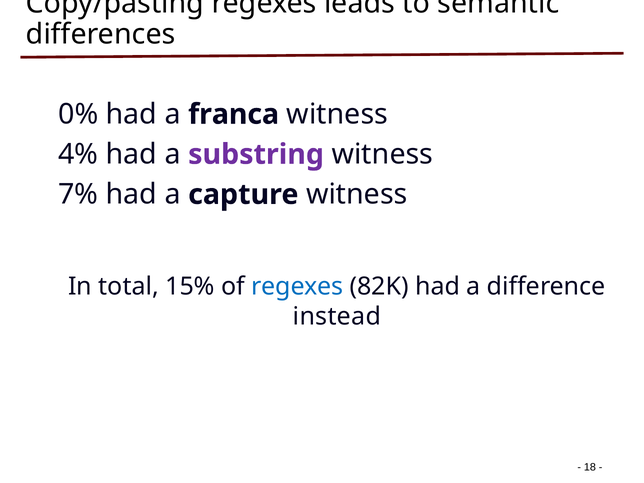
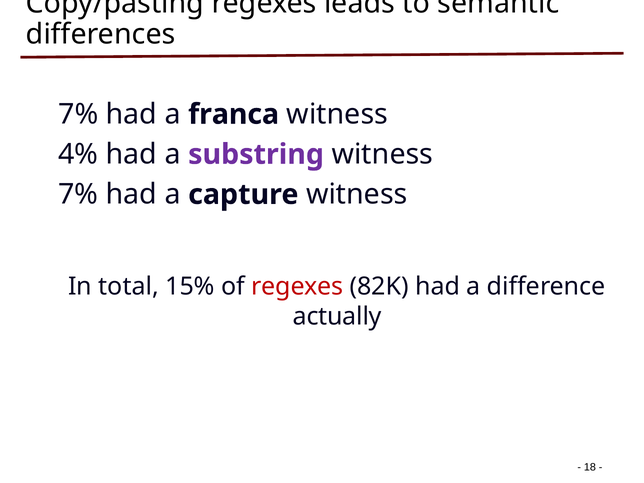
0%: 0% -> 7% (78, 114)
regexes colour: blue -> red (297, 287)
instead: instead -> actually (337, 317)
